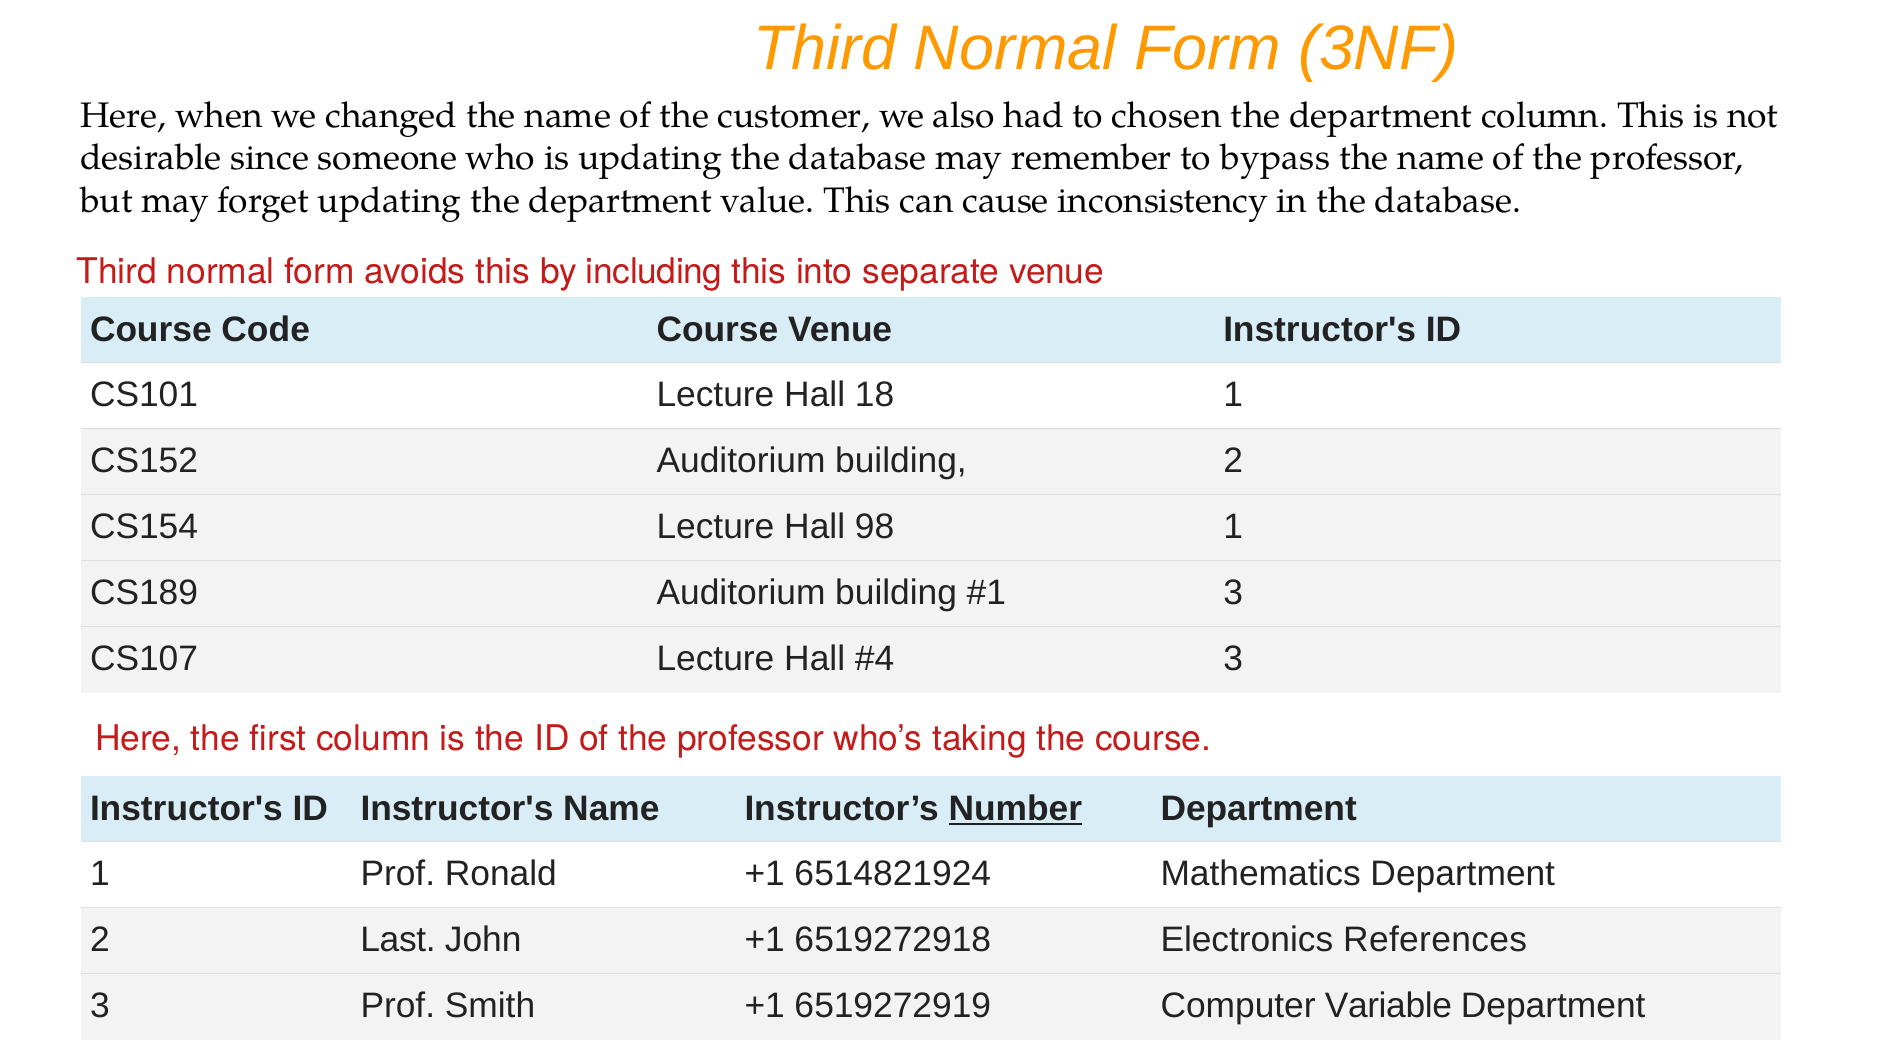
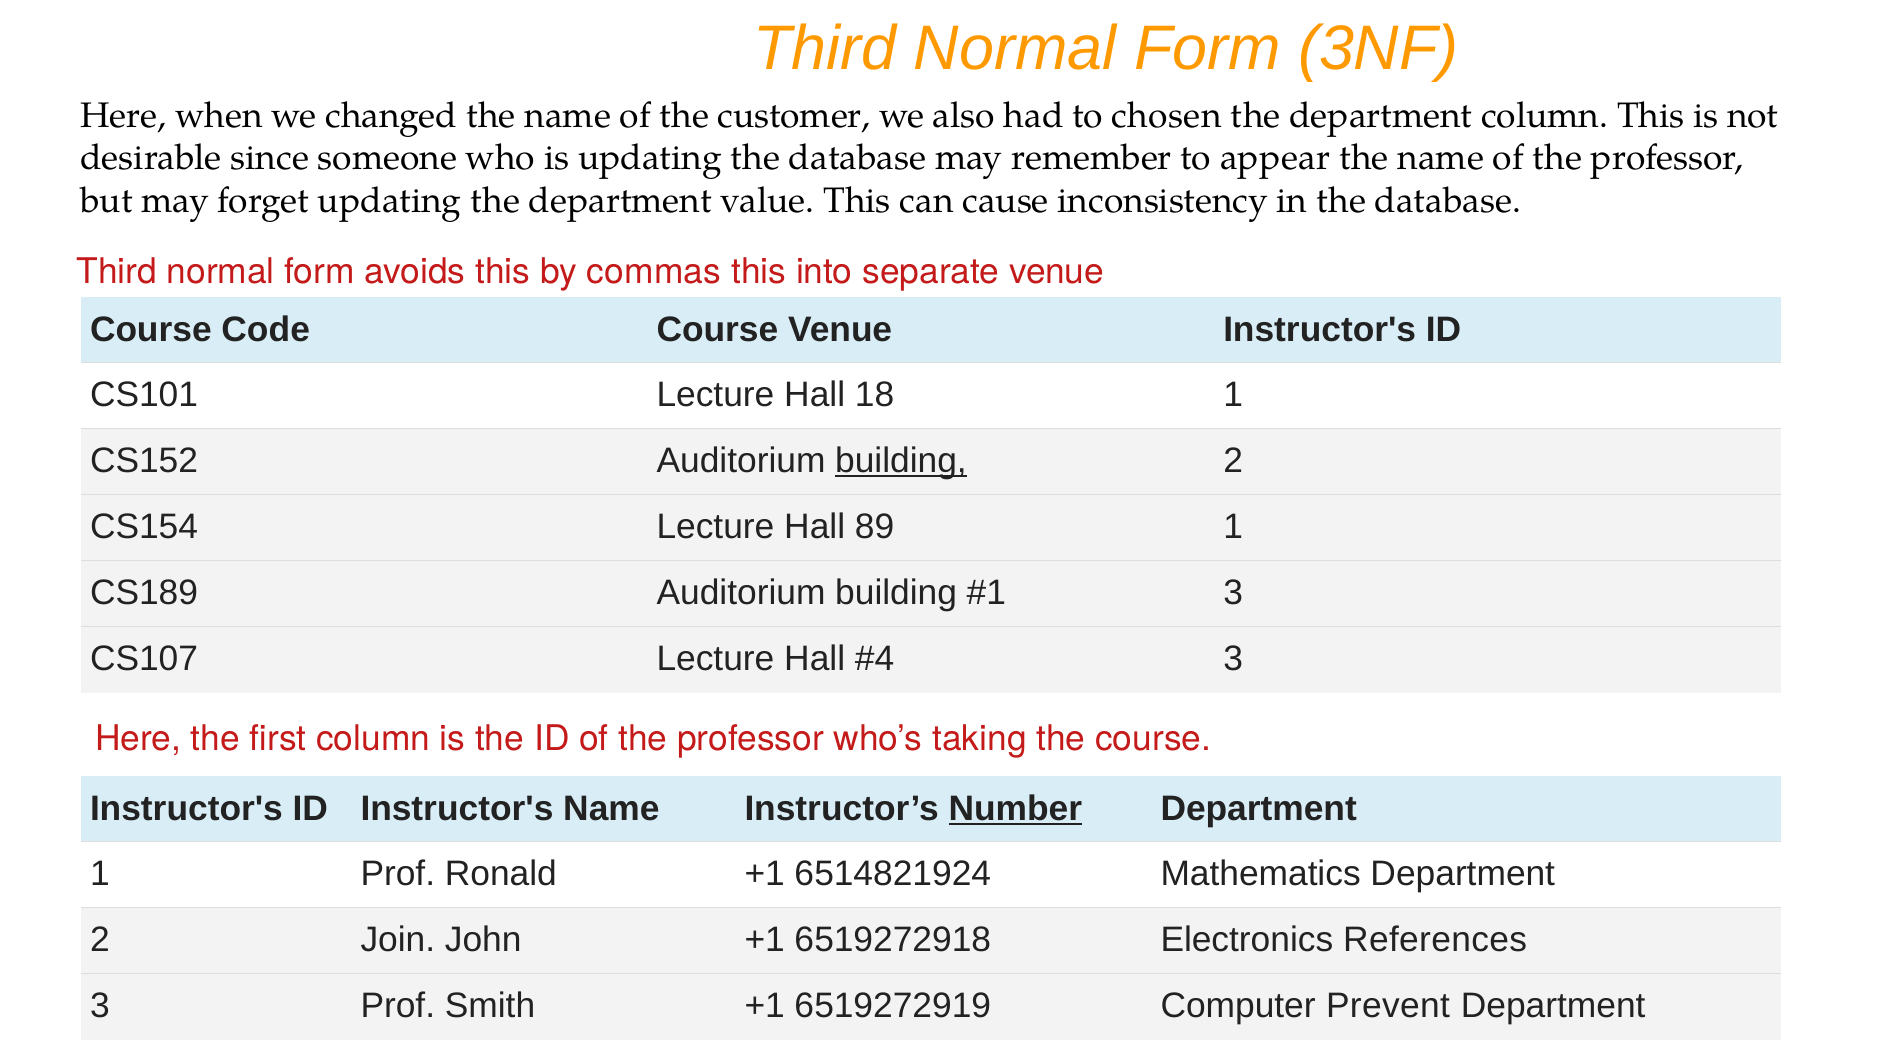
bypass: bypass -> appear (1275, 158)
including: including -> commas (654, 271)
building underline: none -> present (901, 461)
98: 98 -> 89 (875, 527)
Last: Last -> Join (398, 940)
Variable: Variable -> Prevent (1388, 1006)
